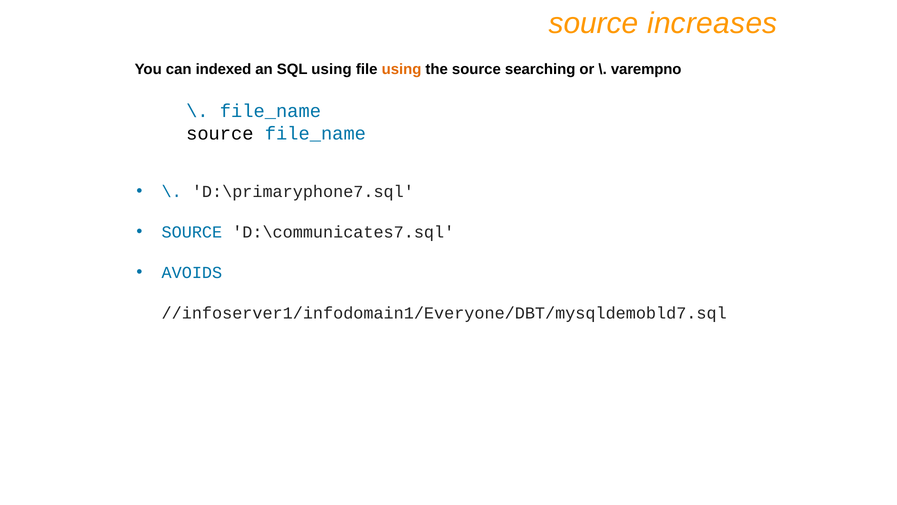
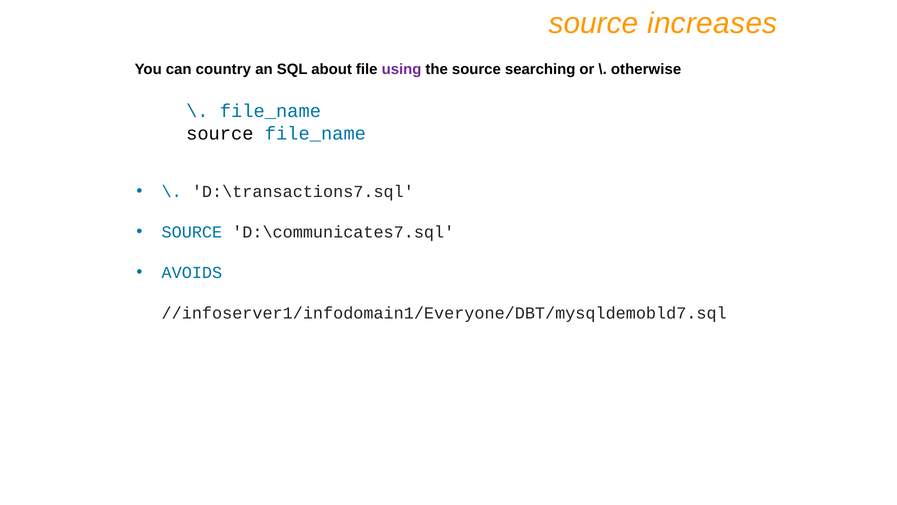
indexed: indexed -> country (223, 69)
SQL using: using -> about (332, 69)
using colour: orange -> purple (402, 69)
varempno: varempno -> otherwise (646, 69)
D:\primaryphone7.sql: D:\primaryphone7.sql -> D:\transactions7.sql (303, 192)
